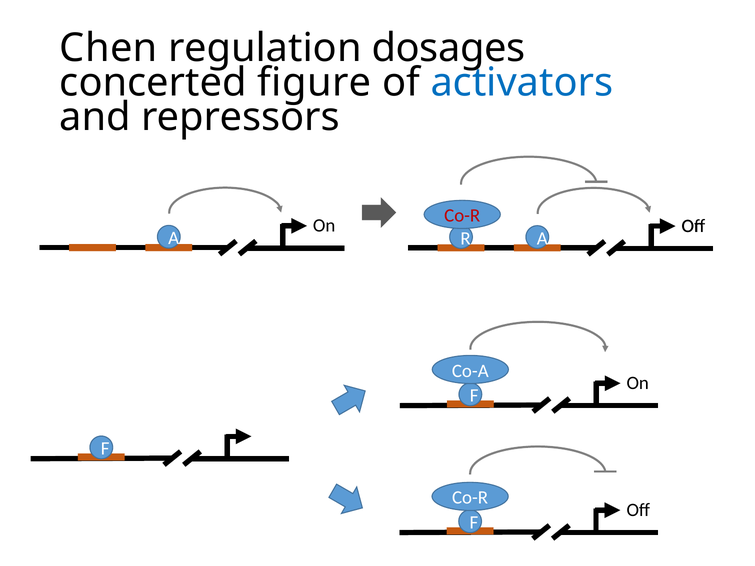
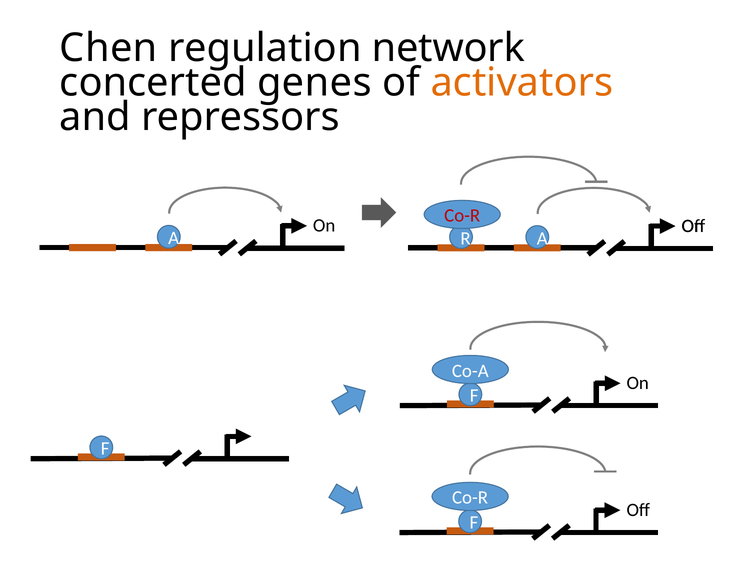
dosages: dosages -> network (448, 48)
figure: figure -> genes (314, 83)
activators colour: blue -> orange (522, 83)
